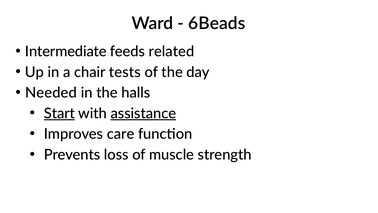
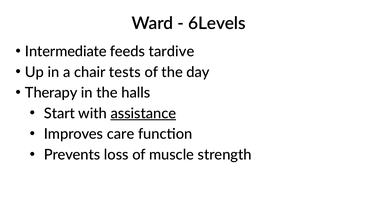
6Beads: 6Beads -> 6Levels (217, 23)
related: related -> tardive (171, 51)
Needed: Needed -> Therapy (51, 93)
Start underline: present -> none (59, 113)
